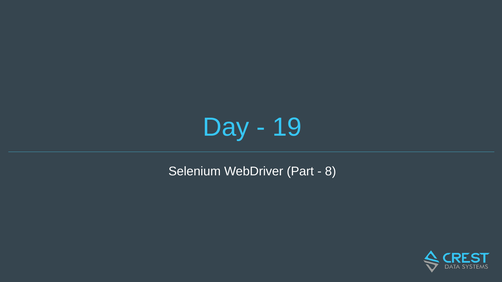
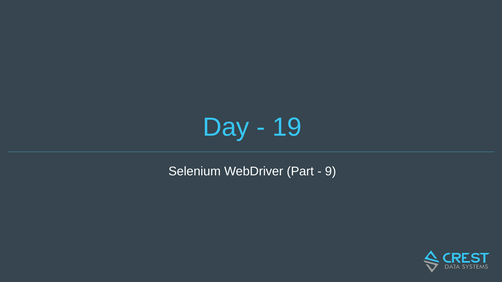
8: 8 -> 9 (331, 171)
